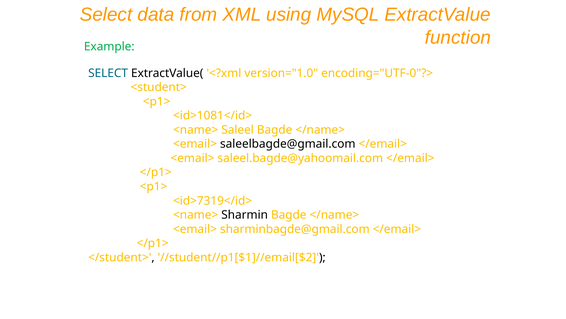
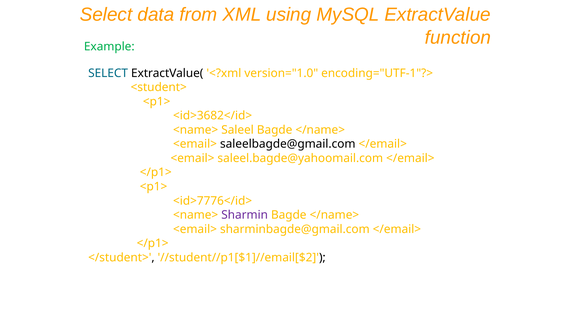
encoding="UTF-0"?>: encoding="UTF-0"?> -> encoding="UTF-1"?> (377, 73)
<id>1081</id>: <id>1081</id> -> <id>3682</id> (213, 115)
<id>7319</id>: <id>7319</id> -> <id>7776</id> (213, 200)
Sharmin colour: black -> purple (245, 215)
